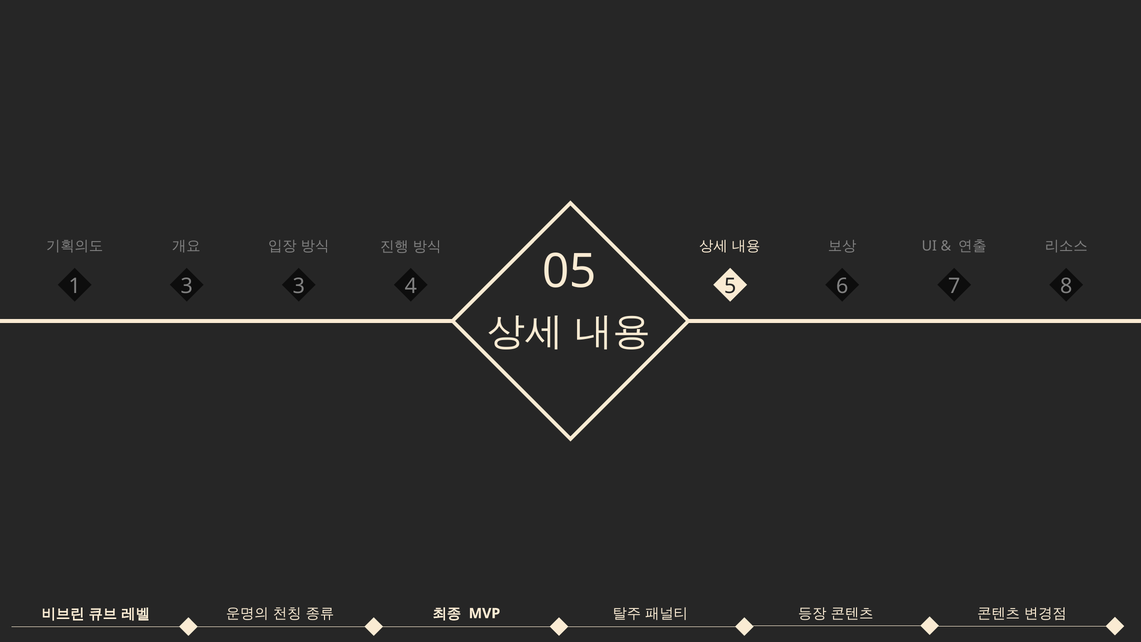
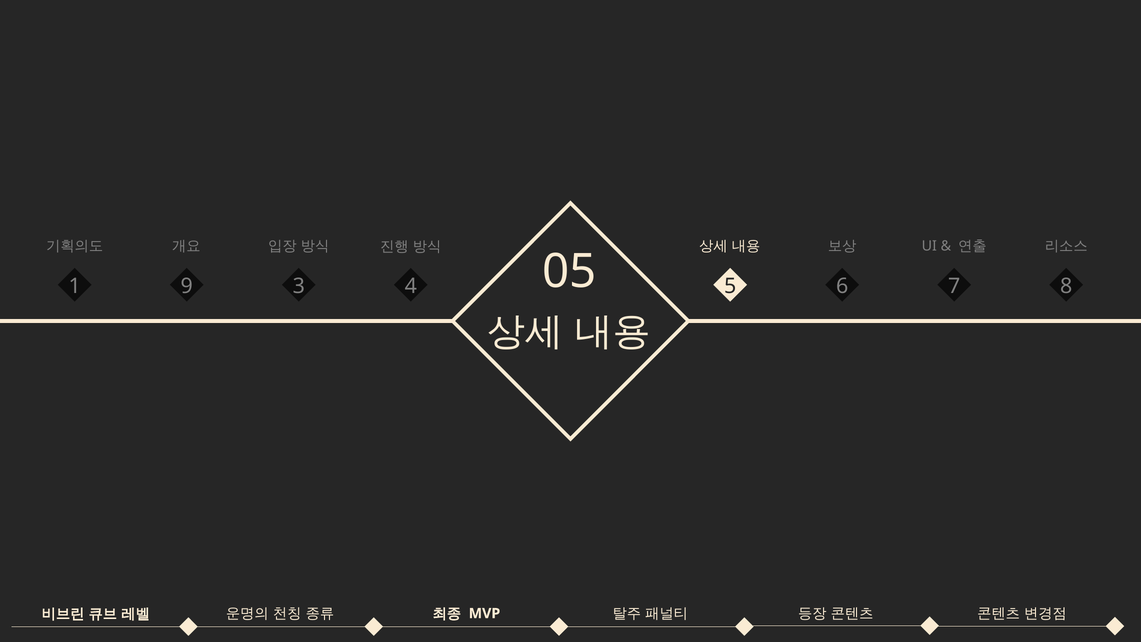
1 3: 3 -> 9 (187, 286)
